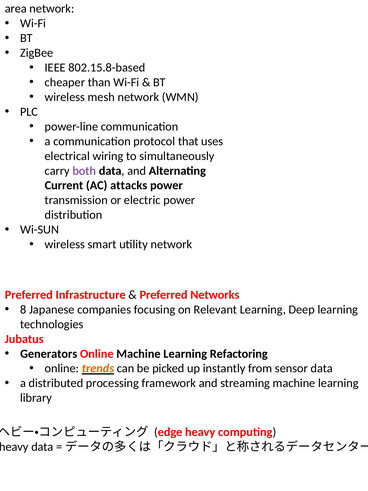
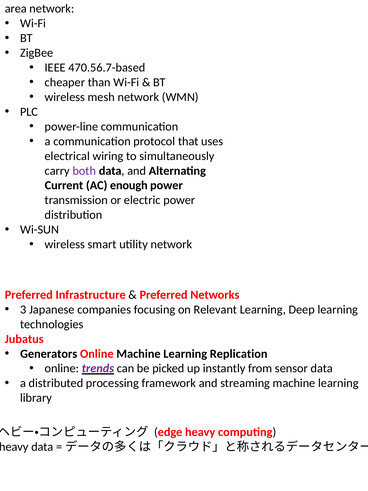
802.15.8-based: 802.15.8-based -> 470.56.7-based (107, 68)
attacks: attacks -> enough (129, 185)
8: 8 -> 3 (23, 309)
Refactoring: Refactoring -> Replication (239, 353)
trends colour: orange -> purple (98, 368)
